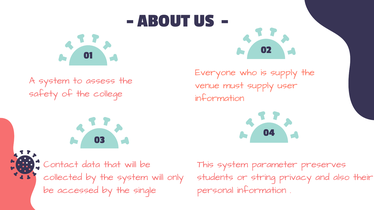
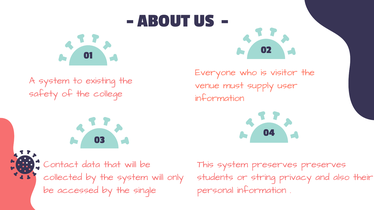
is supply: supply -> visitor (284, 72)
assess: assess -> existing (101, 81)
system parameter: parameter -> preserves (274, 165)
